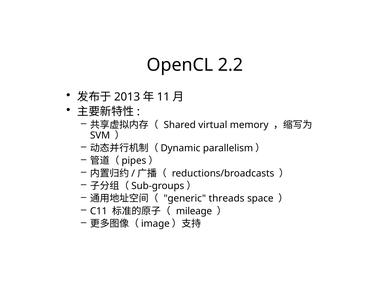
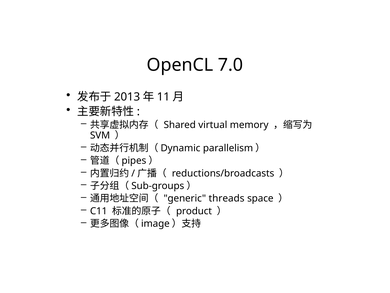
2.2: 2.2 -> 7.0 (231, 65)
mileage: mileage -> product (194, 211)
